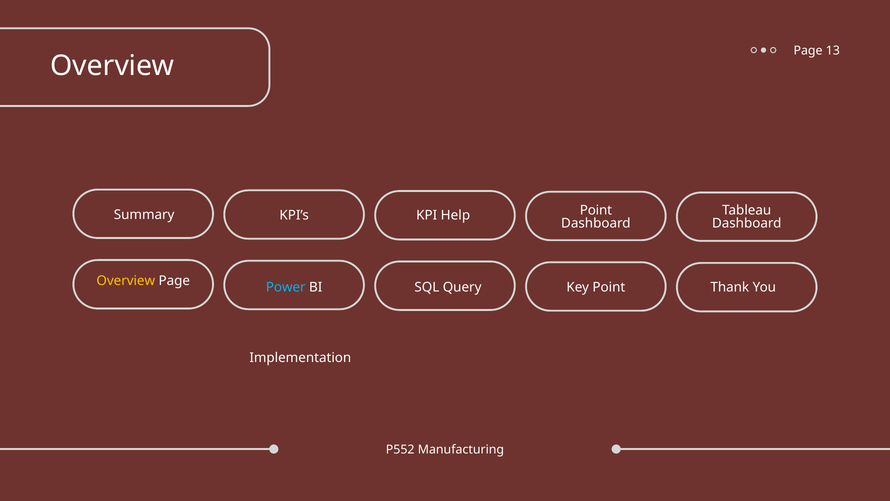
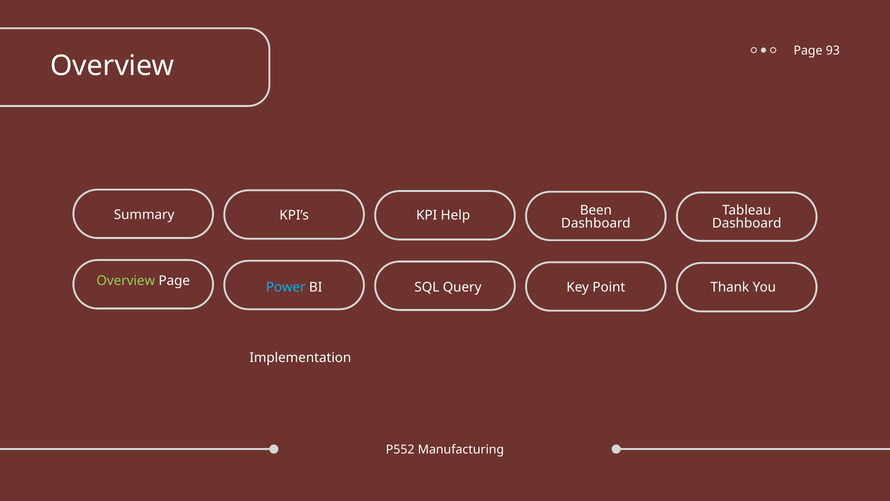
13: 13 -> 93 (833, 51)
Summary Point: Point -> Been (596, 210)
Overview colour: yellow -> light green (126, 280)
